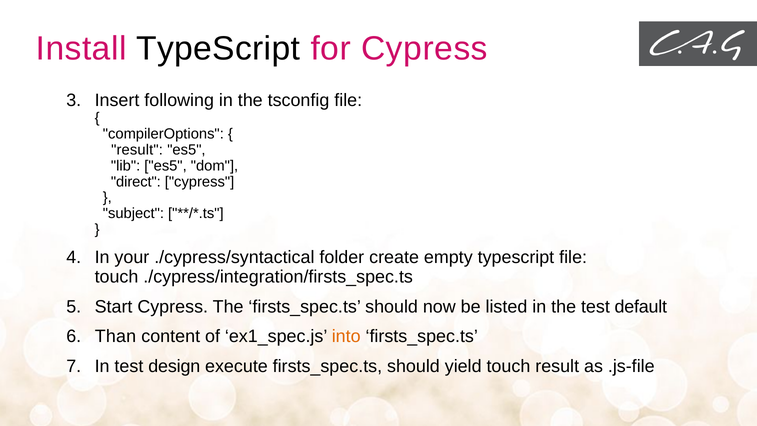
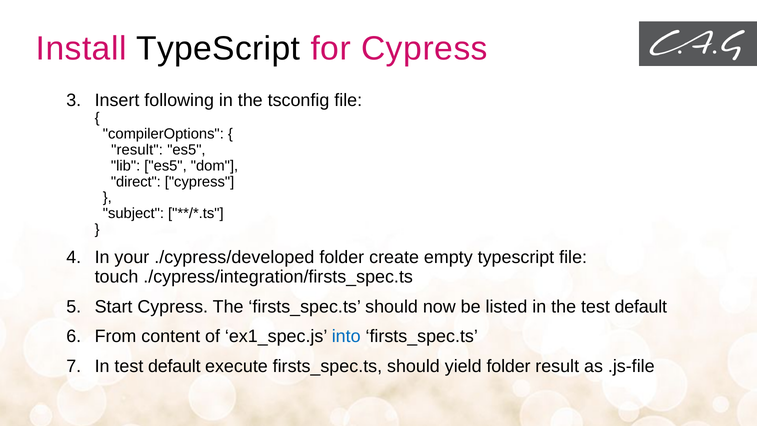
./cypress/syntactical: ./cypress/syntactical -> ./cypress/developed (234, 257)
Than: Than -> From (116, 336)
into colour: orange -> blue (346, 336)
In test design: design -> default (174, 366)
yield touch: touch -> folder (509, 366)
